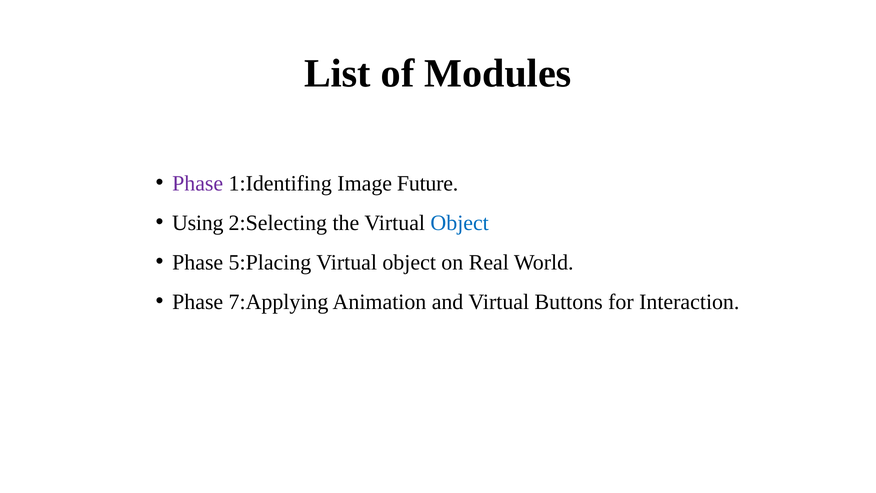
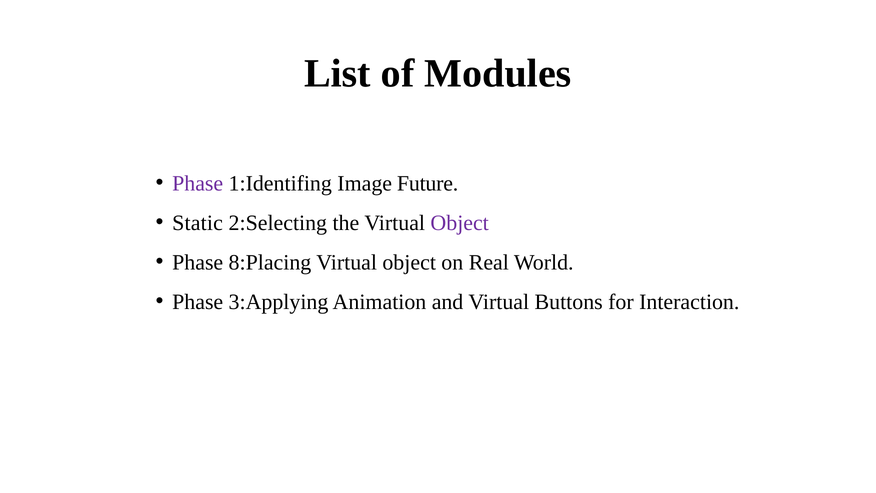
Using: Using -> Static (198, 223)
Object colour: blue -> purple (460, 223)
5:Placing: 5:Placing -> 8:Placing (270, 262)
7:Applying: 7:Applying -> 3:Applying (278, 302)
